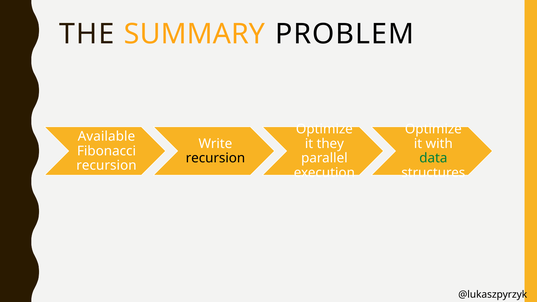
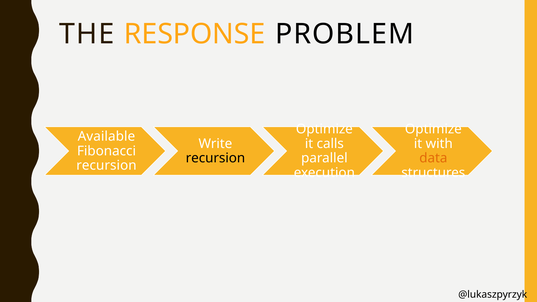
SUMMARY: SUMMARY -> RESPONSE (195, 34)
they: they -> calls (330, 144)
data colour: green -> orange (433, 158)
